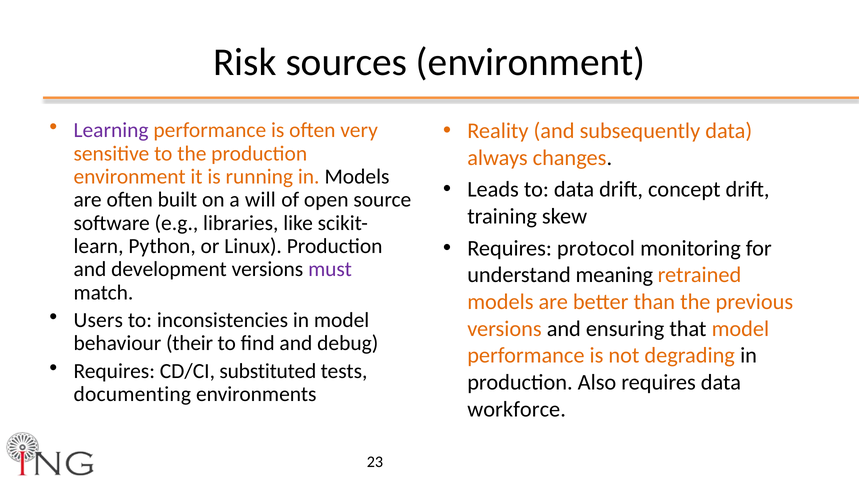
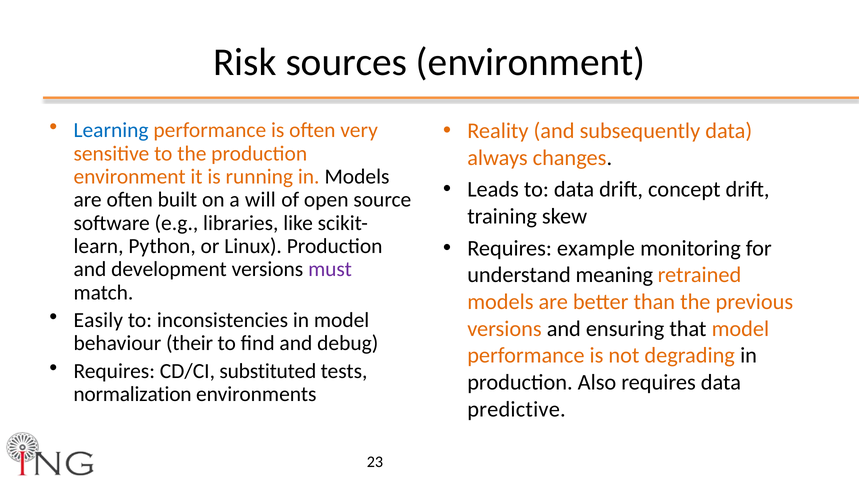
Learning colour: purple -> blue (111, 130)
protocol: protocol -> example (596, 248)
Users: Users -> Easily (98, 320)
documenting: documenting -> normalization (133, 394)
workforce: workforce -> predictive (517, 409)
